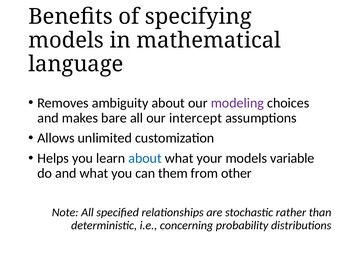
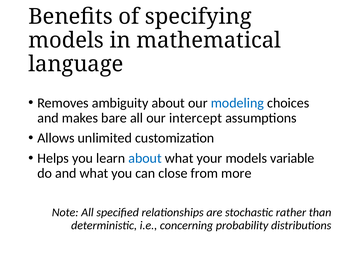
modeling colour: purple -> blue (237, 103)
them: them -> close (173, 173)
other: other -> more (236, 173)
